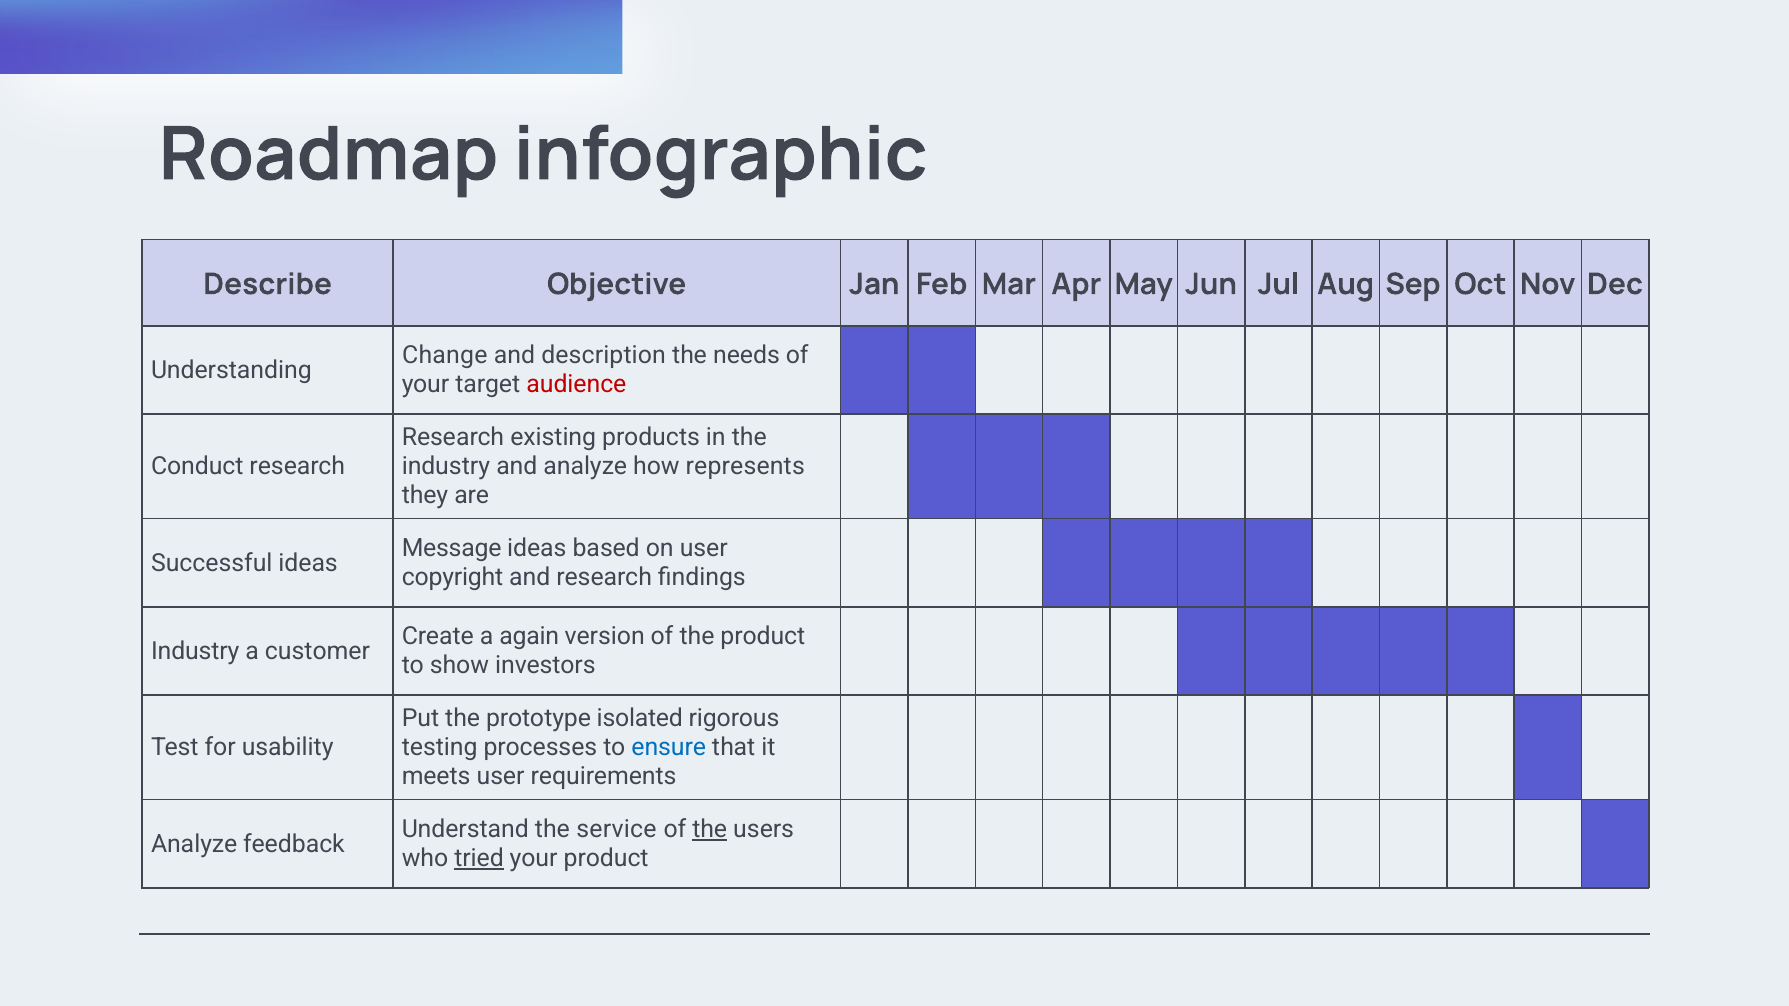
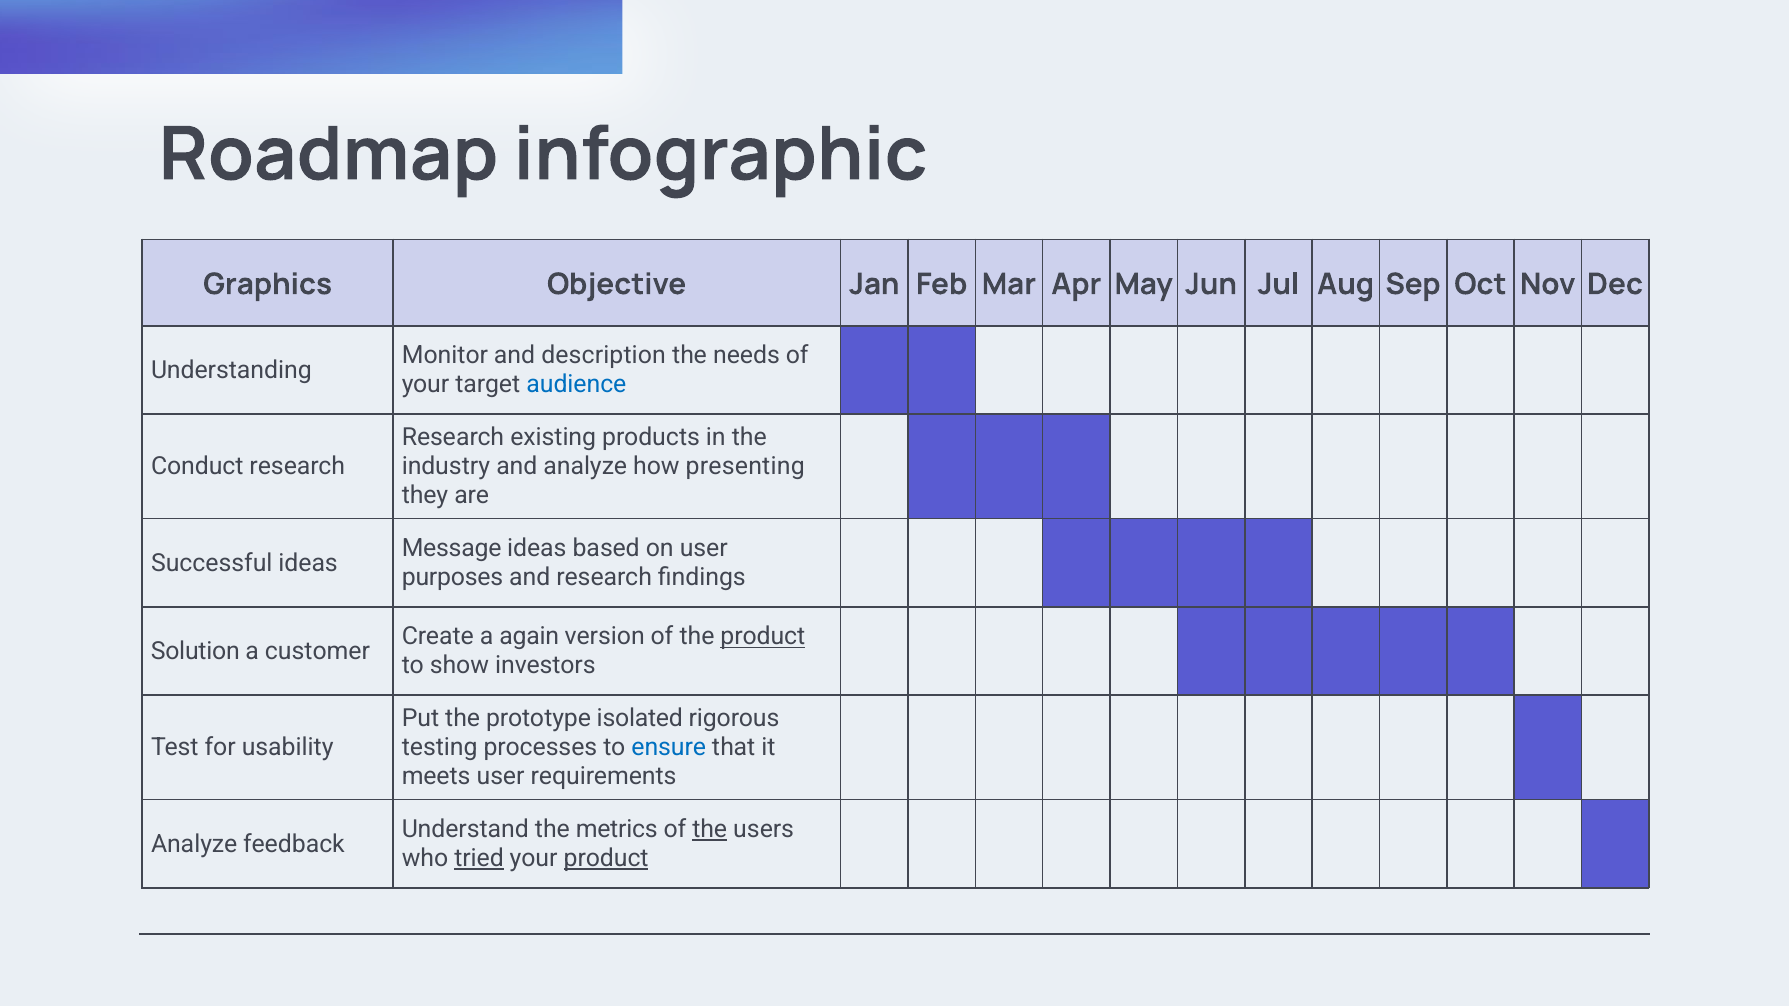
Describe: Describe -> Graphics (268, 284)
Change: Change -> Monitor (445, 356)
audience colour: red -> blue (576, 385)
represents: represents -> presenting (745, 467)
copyright: copyright -> purposes (452, 578)
product underline: none -> present (763, 637)
Industry: Industry -> Solution (195, 651)
service: service -> metrics (617, 830)
product underline: none -> present (606, 859)
